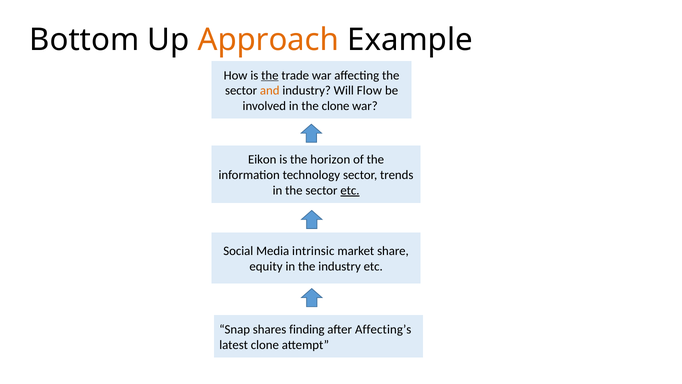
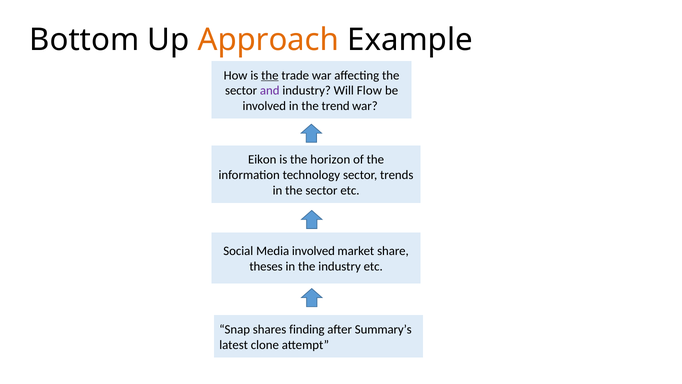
and colour: orange -> purple (270, 91)
the clone: clone -> trend (336, 106)
etc underline: present -> none (350, 190)
Media intrinsic: intrinsic -> involved (313, 251)
equity: equity -> theses (266, 266)
Affecting’s: Affecting’s -> Summary’s (383, 329)
